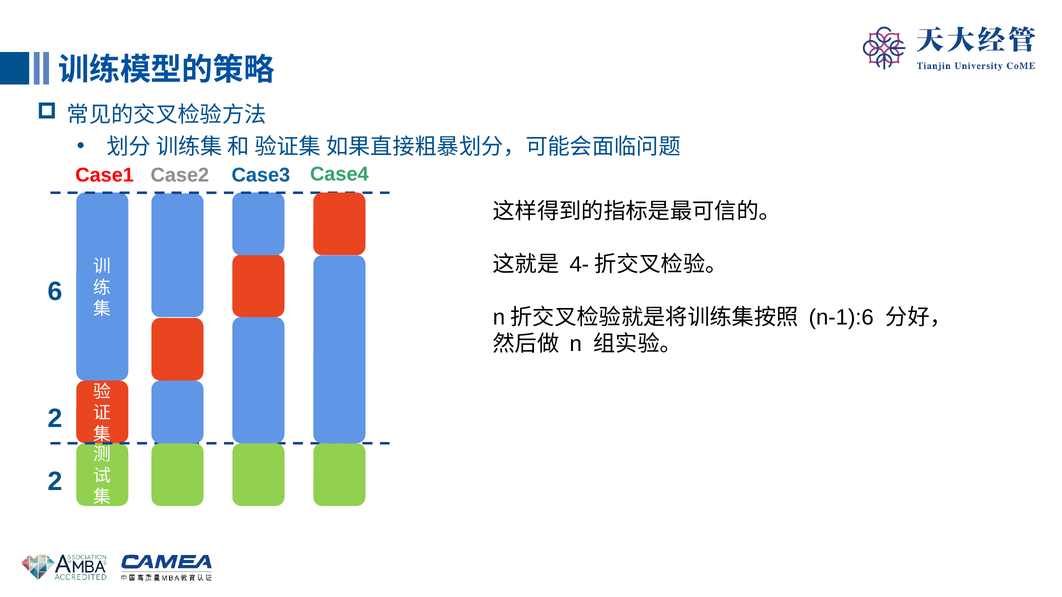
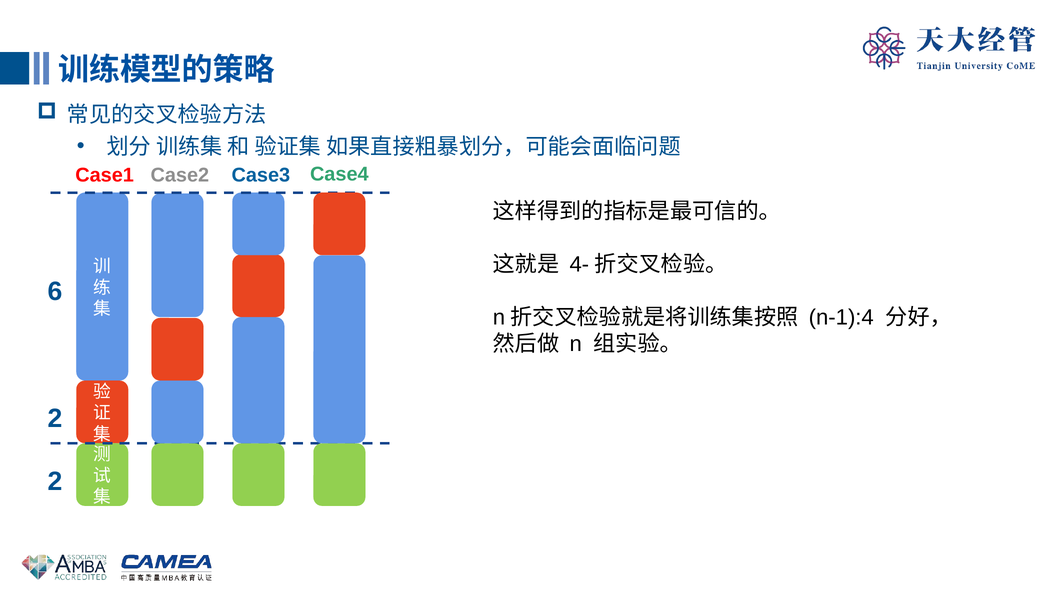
n-1):6: n-1):6 -> n-1):4 (841, 318)
